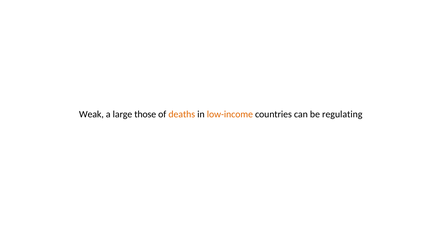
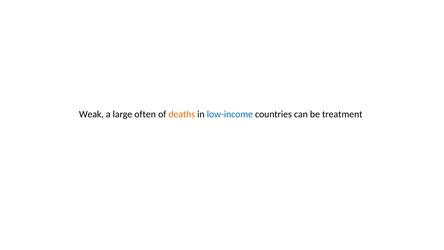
those: those -> often (145, 114)
low-income colour: orange -> blue (230, 114)
regulating: regulating -> treatment (342, 114)
